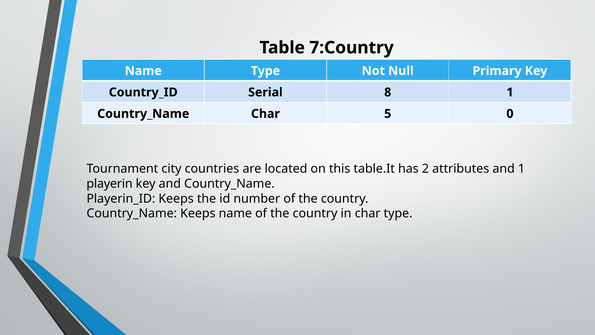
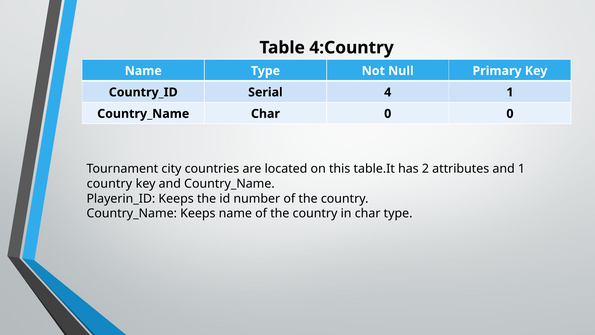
7:Country: 7:Country -> 4:Country (352, 48)
8: 8 -> 4 (388, 92)
Char 5: 5 -> 0 (388, 114)
playerin: playerin -> country (109, 184)
